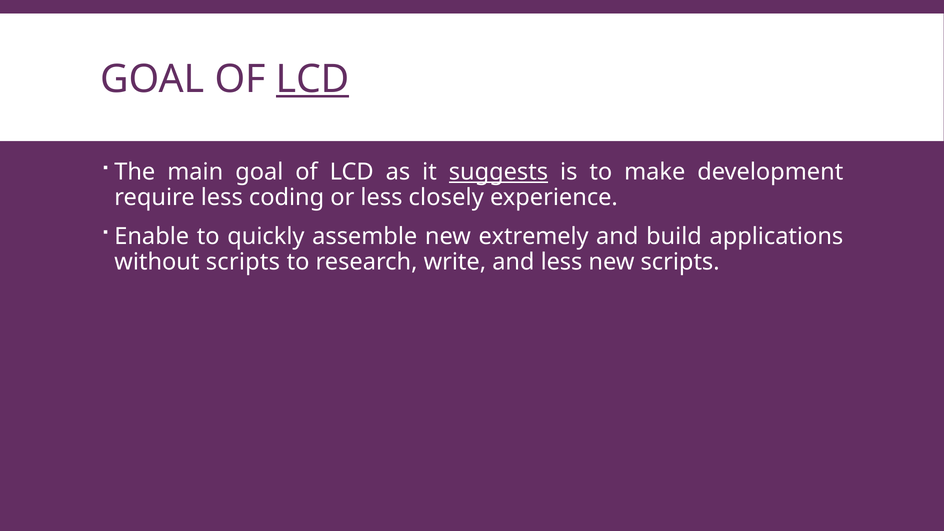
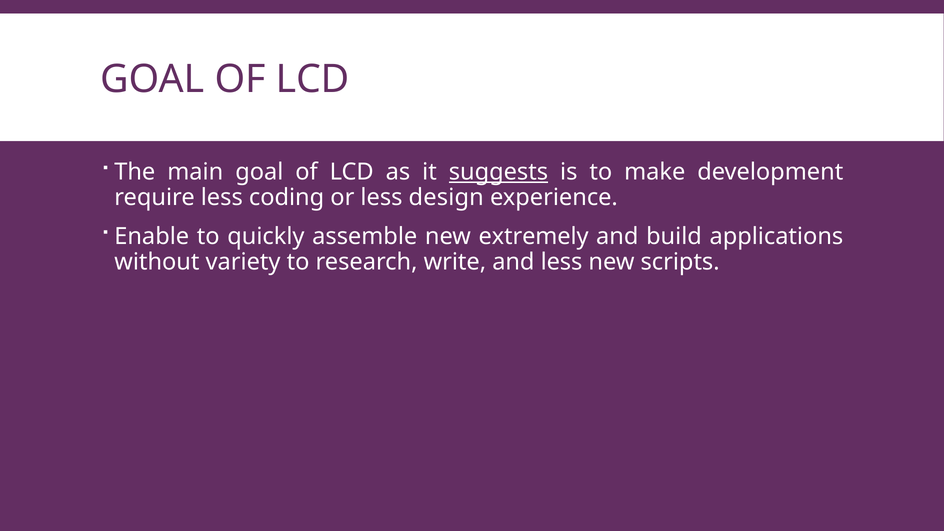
LCD underline: present -> none (313, 79)
closely: closely -> design (446, 197)
without scripts: scripts -> variety (243, 262)
